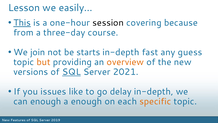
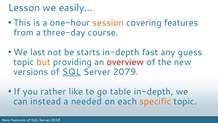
This underline: present -> none (22, 23)
session colour: black -> orange (108, 23)
covering because: because -> features (181, 23)
join: join -> last (38, 52)
overview colour: orange -> red (125, 62)
2021: 2021 -> 2079 (126, 72)
issues: issues -> rather (53, 91)
delay: delay -> table (121, 91)
can enough: enough -> instead (46, 101)
a enough: enough -> needed (86, 101)
